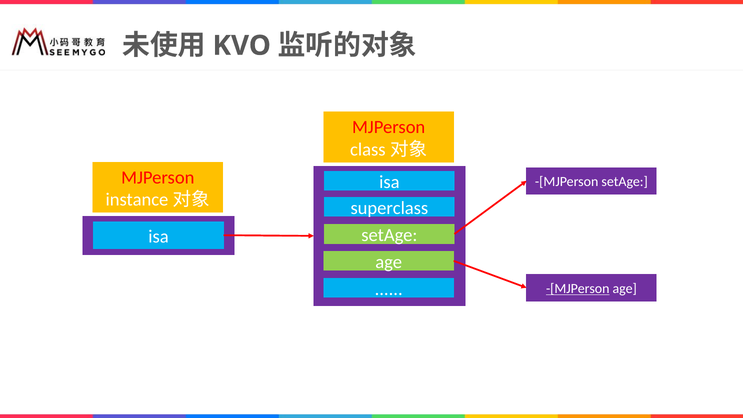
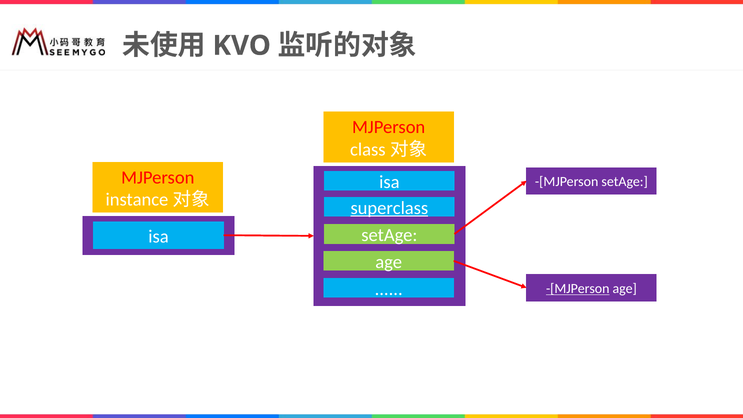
superclass underline: none -> present (389, 208)
